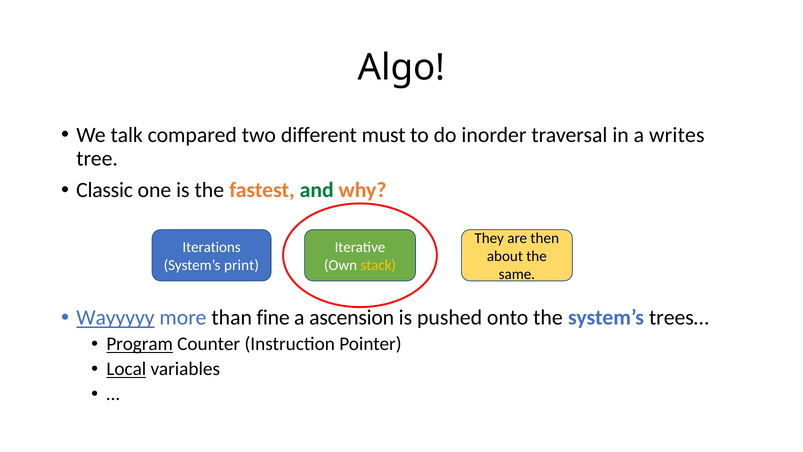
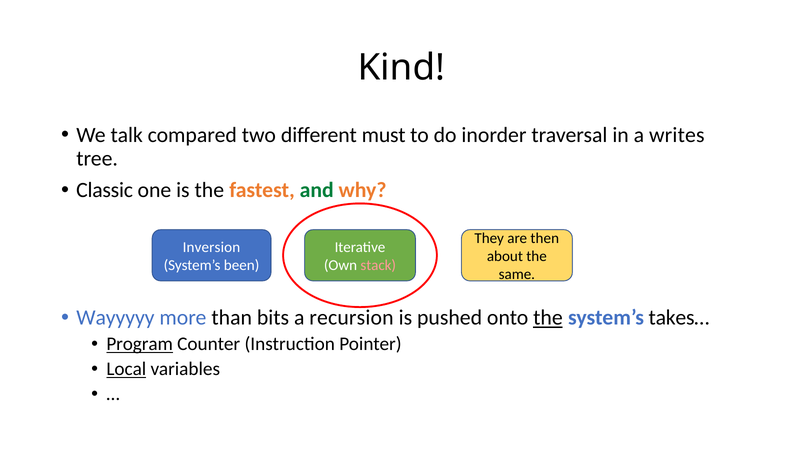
Algo: Algo -> Kind (401, 67)
Iterations: Iterations -> Inversion (211, 247)
print: print -> been (242, 265)
stack colour: yellow -> pink (378, 265)
Wayyyyy underline: present -> none (115, 318)
fine: fine -> bits (273, 318)
ascension: ascension -> recursion (351, 318)
the underline: none -> present (548, 318)
trees…: trees… -> takes… (679, 318)
